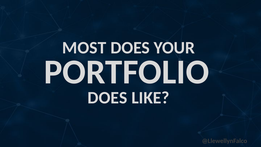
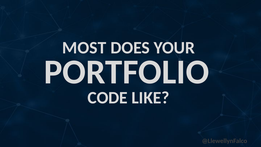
DOES: DOES -> CODE (108, 98)
